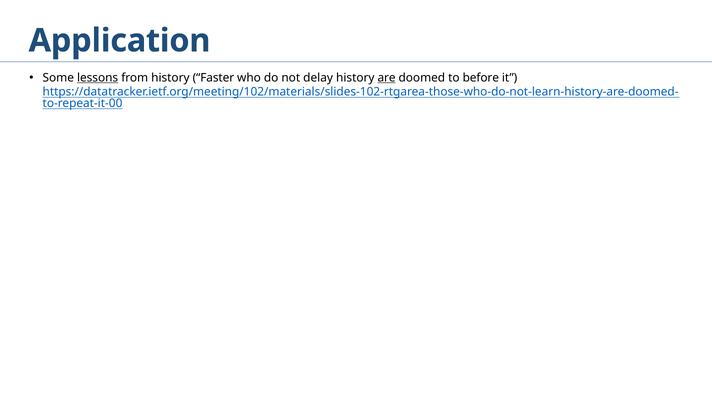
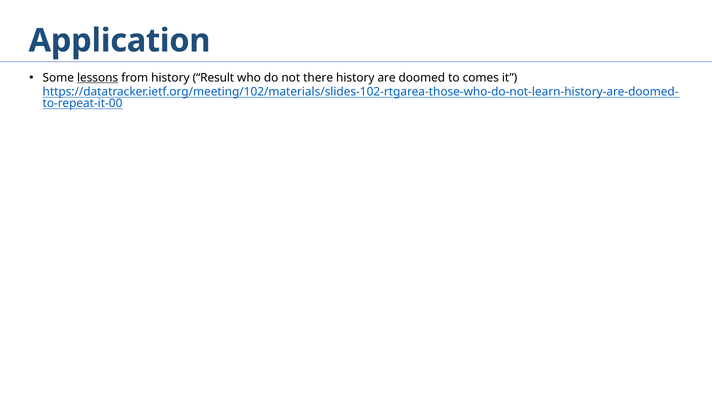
Faster: Faster -> Result (213, 78)
delay: delay -> there (318, 78)
are underline: present -> none (387, 78)
before: before -> comes (481, 78)
